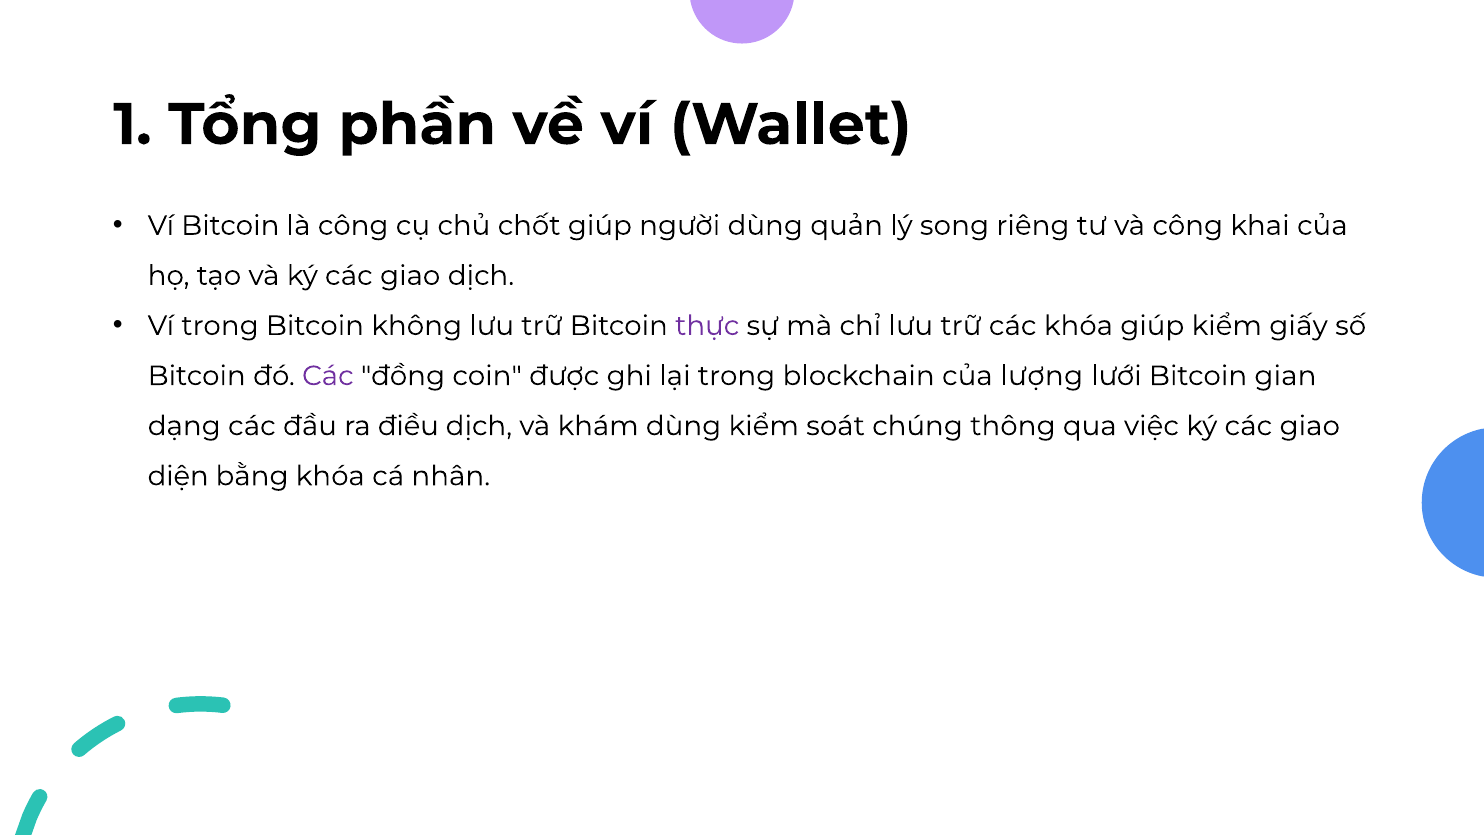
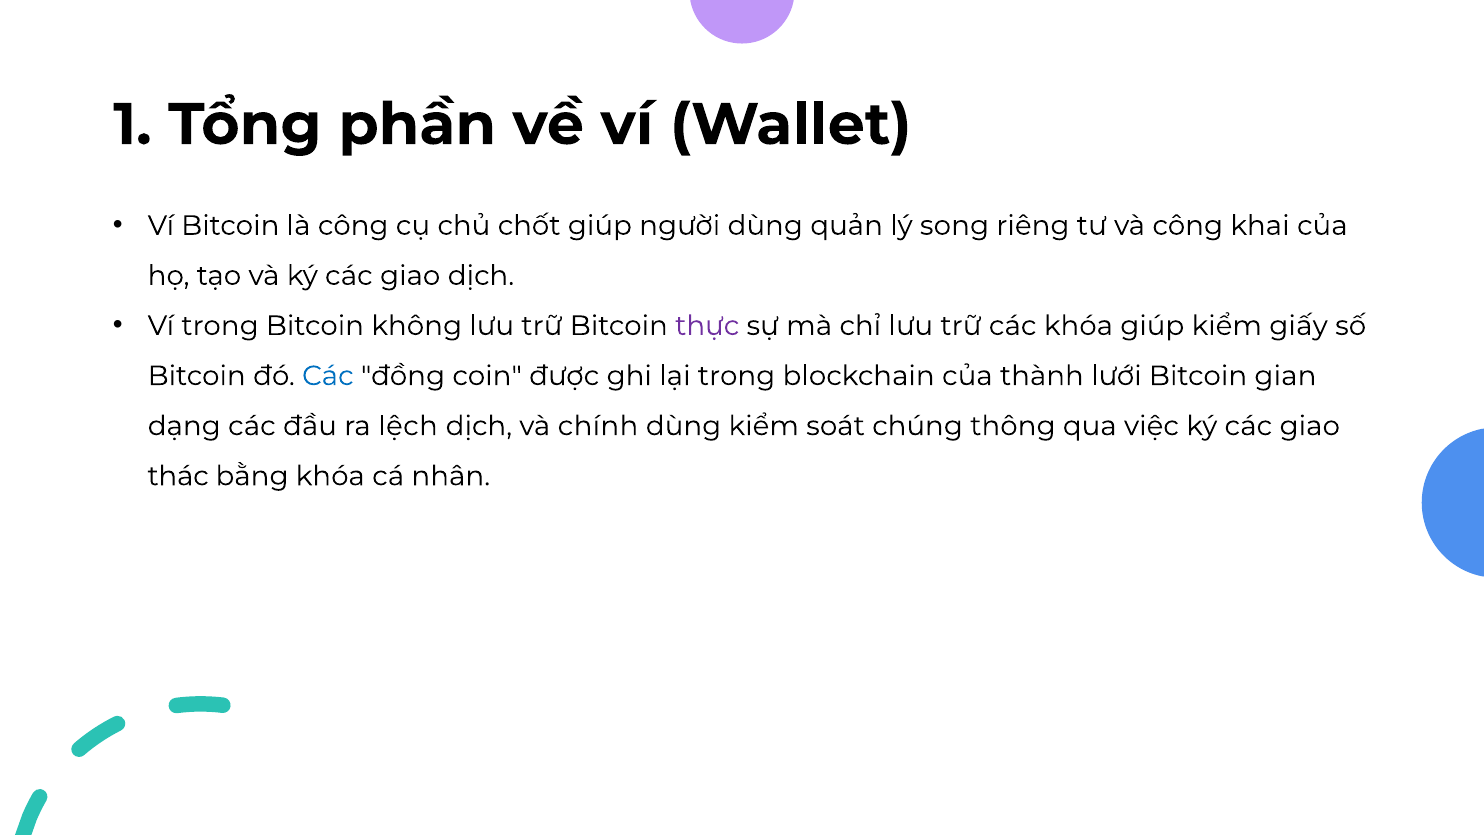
Các colour: purple -> blue (328, 376)
lượng: lượng -> thành (1042, 376)
điều: điều -> lệch (408, 426)
khám: khám -> chính (598, 426)
diện: diện -> thác (178, 476)
